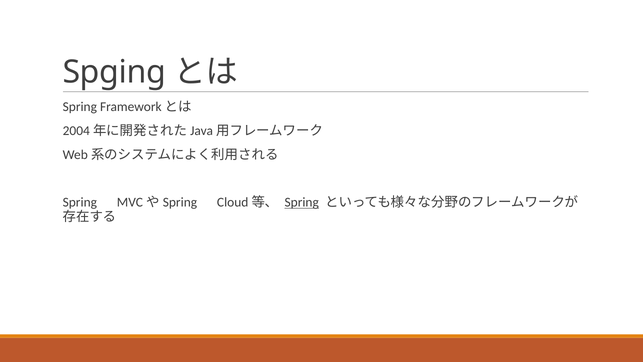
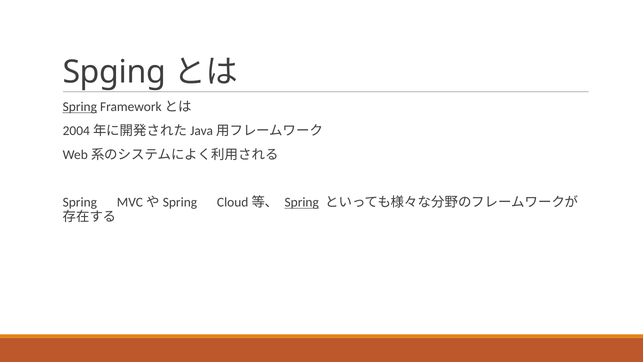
Spring underline: none -> present (80, 107)
